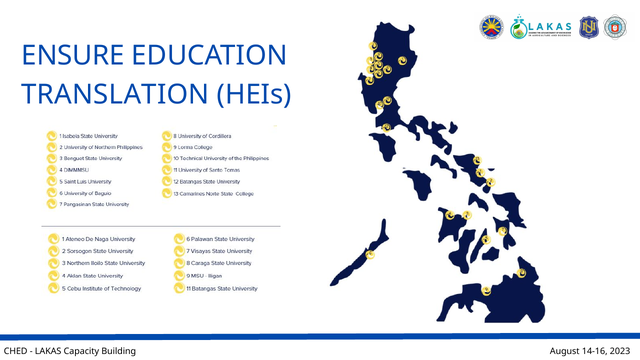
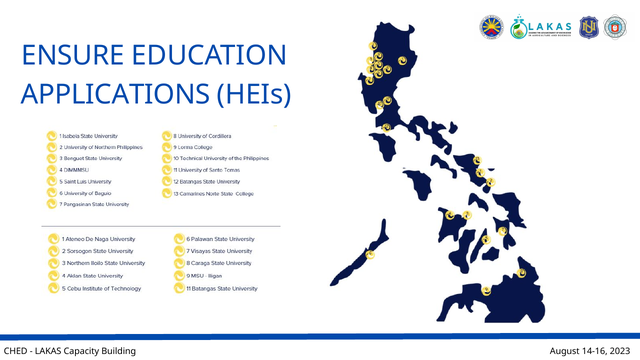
TRANSLATION: TRANSLATION -> APPLICATIONS (116, 94)
